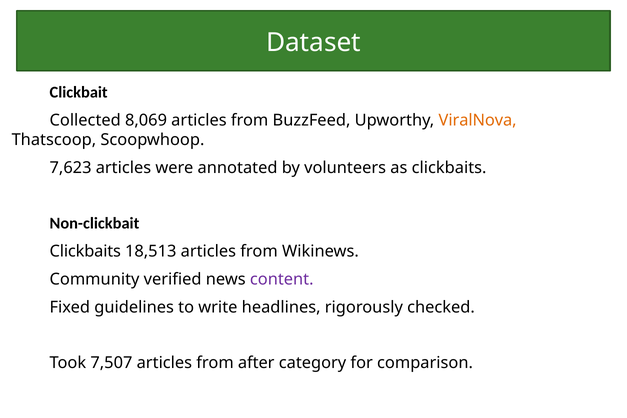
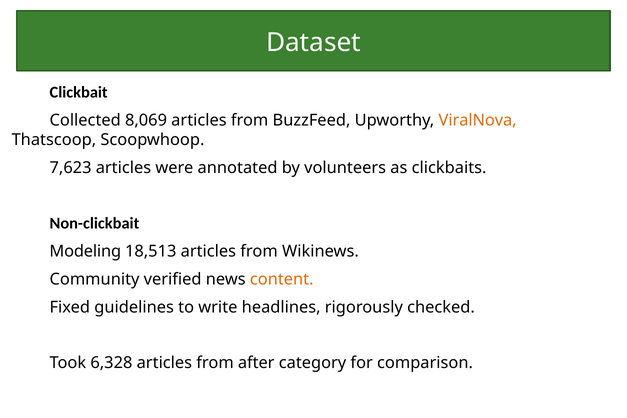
Clickbaits: Clickbaits -> Modeling (85, 251)
content colour: purple -> orange (282, 279)
7,507: 7,507 -> 6,328 (111, 363)
